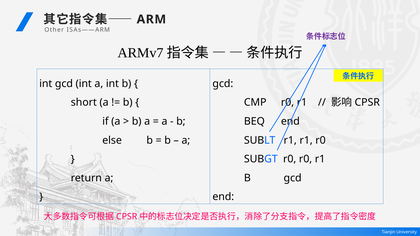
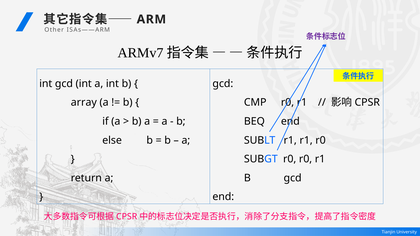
short: short -> array (84, 103)
